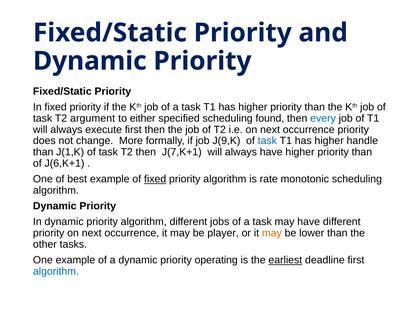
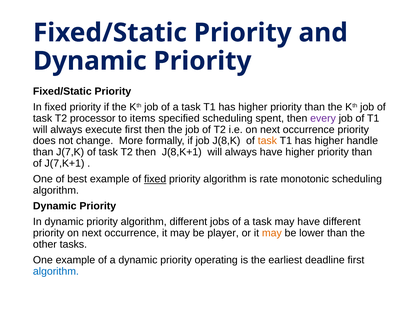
argument: argument -> processor (93, 118)
either: either -> items (143, 118)
found: found -> spent (270, 118)
every colour: blue -> purple (323, 118)
J(9,K: J(9,K -> J(8,K (226, 141)
task colour: blue -> orange (267, 141)
J(1,K: J(1,K -> J(7,K (70, 152)
J(7,K+1: J(7,K+1 -> J(8,K+1 (182, 152)
J(6,K+1: J(6,K+1 -> J(7,K+1 (64, 164)
earliest underline: present -> none (285, 260)
